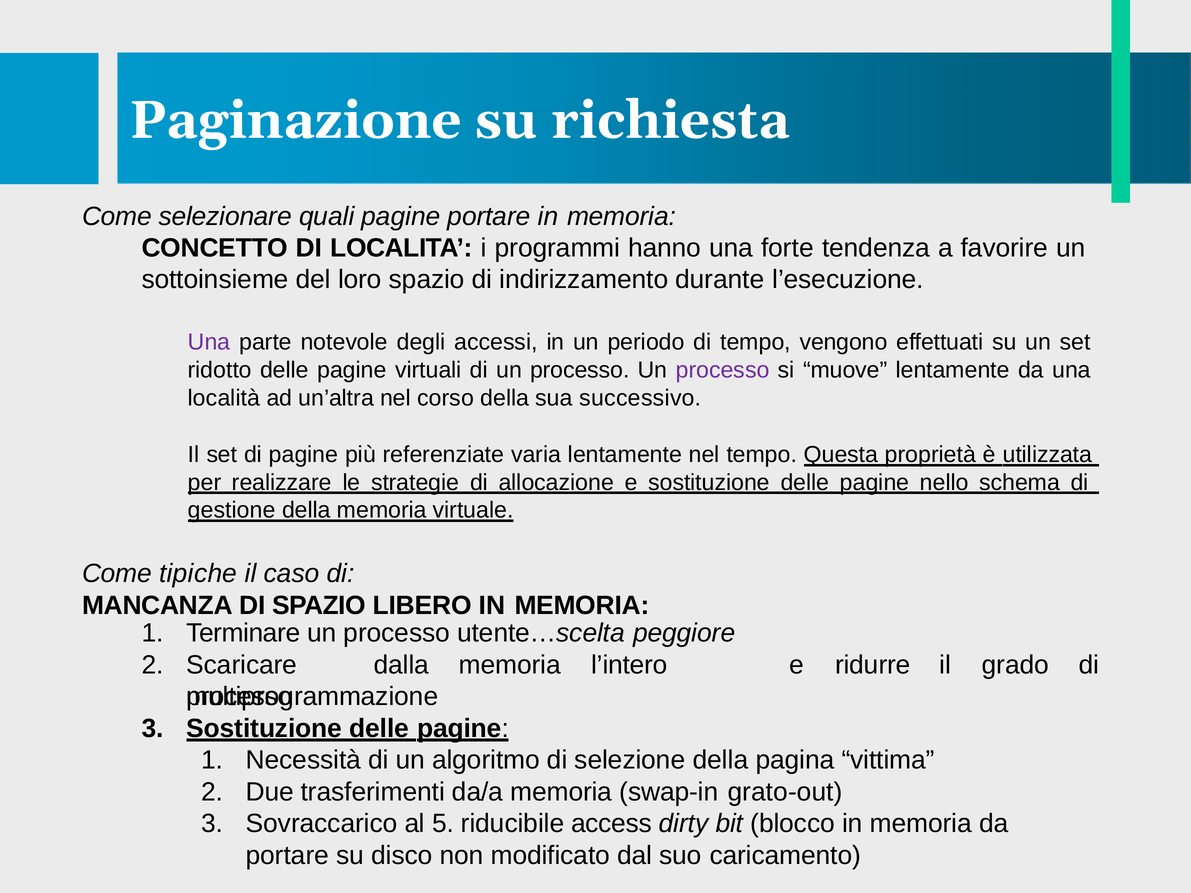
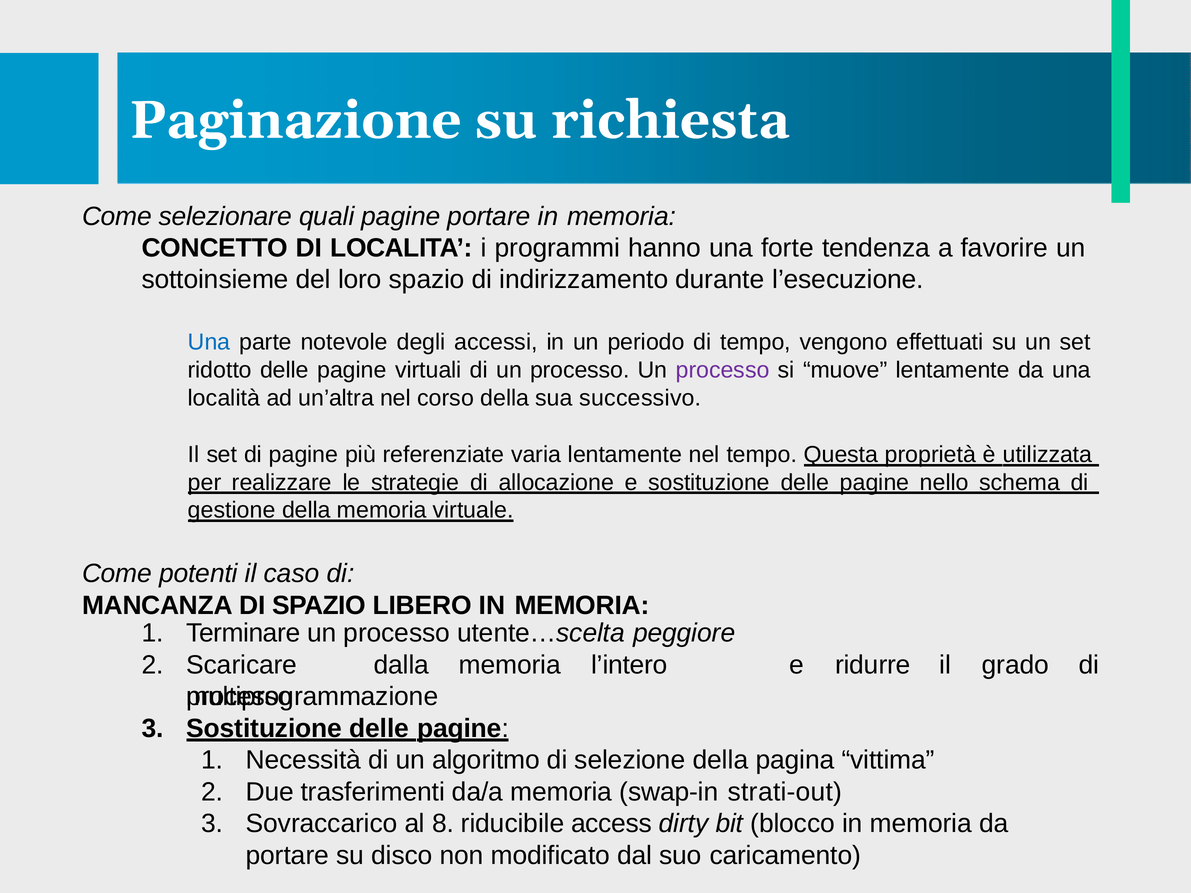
Una colour: purple -> blue (209, 342)
tipiche: tipiche -> potenti (198, 574)
grato-out: grato-out -> strati-out (785, 792)
5: 5 -> 8 (443, 824)
